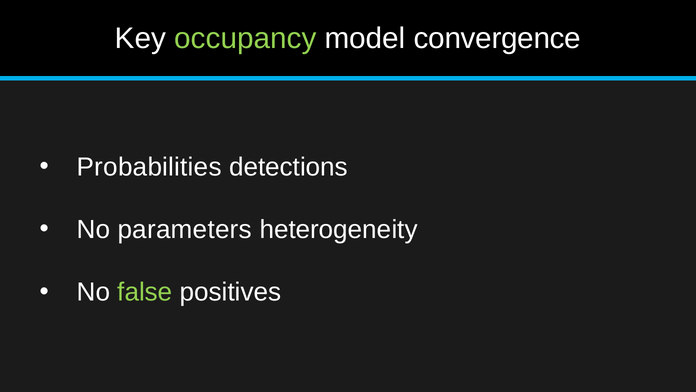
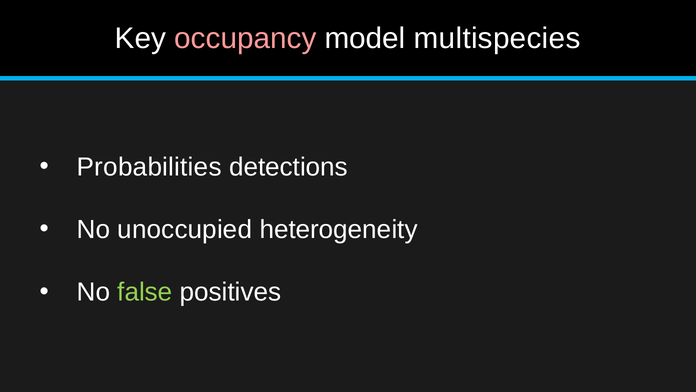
occupancy colour: light green -> pink (245, 38)
convergence: convergence -> multispecies (497, 38)
parameters: parameters -> unoccupied (185, 229)
